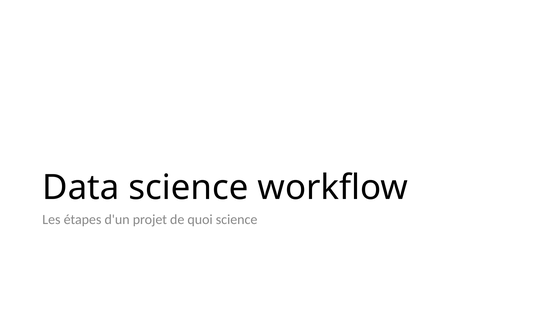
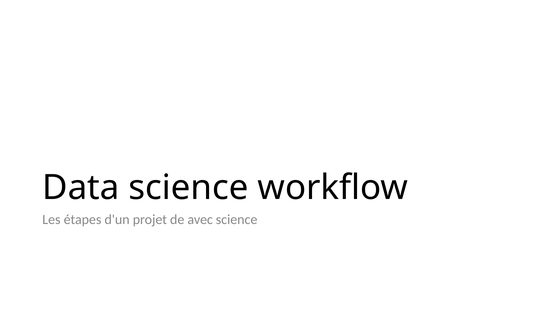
quoi: quoi -> avec (200, 220)
